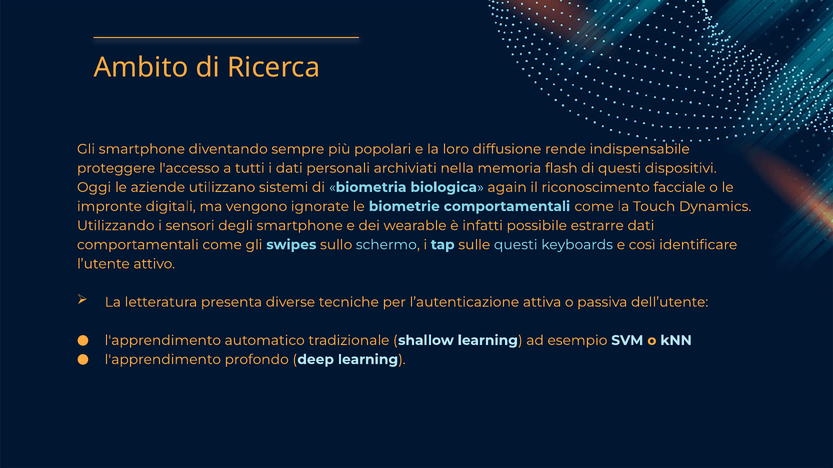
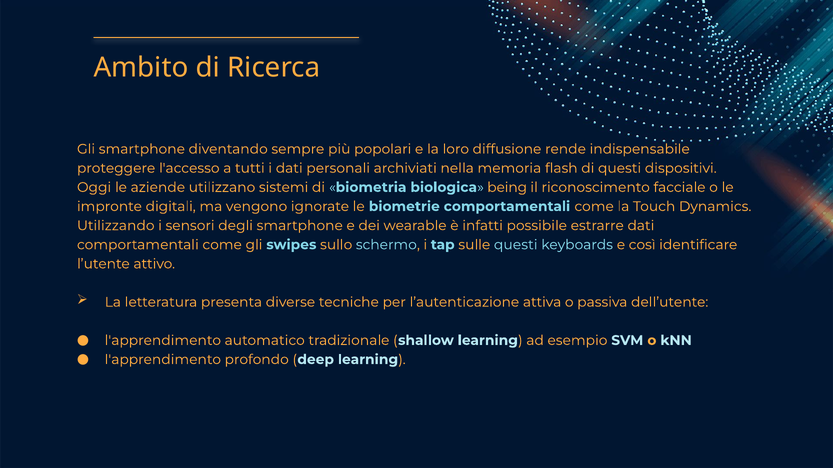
again: again -> being (507, 188)
